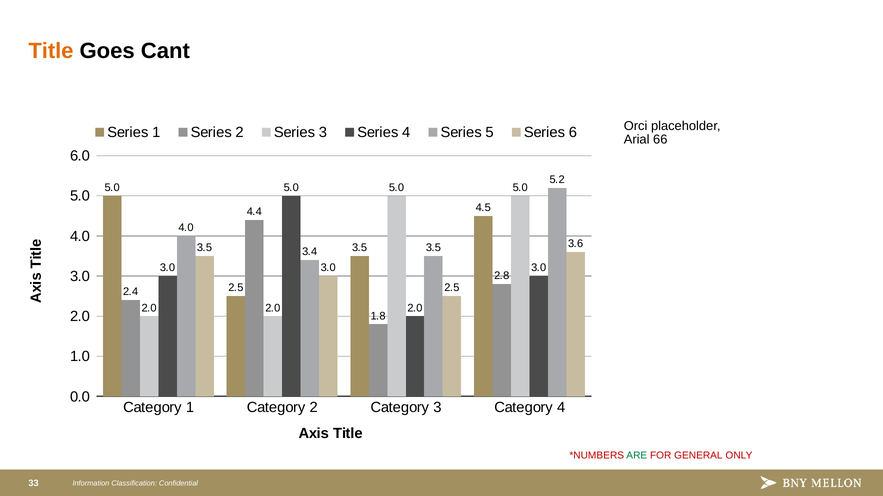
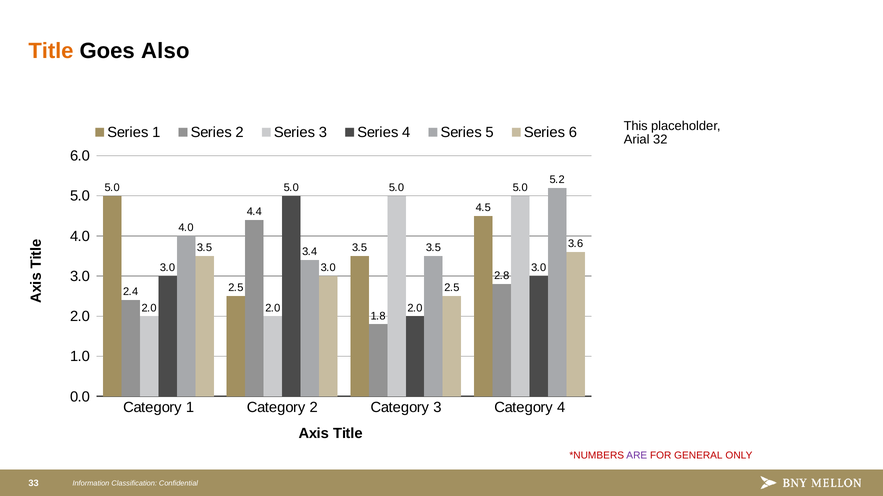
Cant: Cant -> Also (165, 51)
Orci: Orci -> This (636, 126)
66: 66 -> 32 (660, 140)
ARE colour: green -> purple (637, 456)
